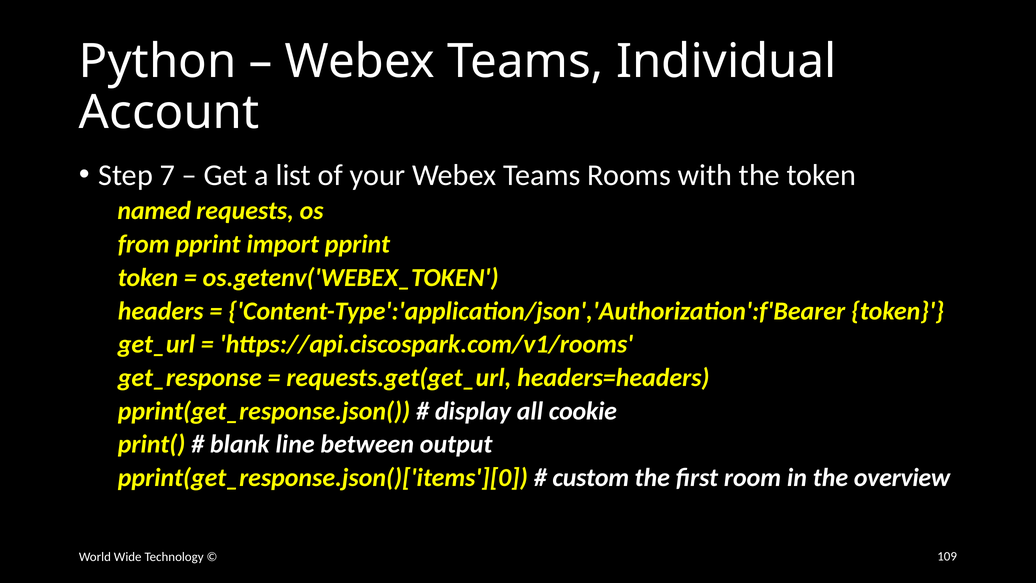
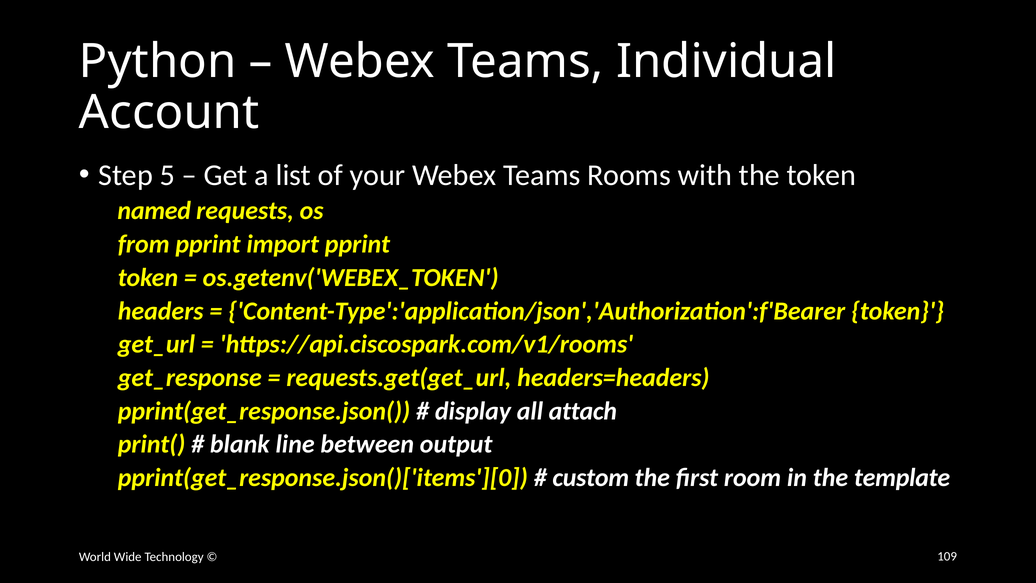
7: 7 -> 5 (167, 175)
cookie: cookie -> attach (583, 411)
overview: overview -> template (902, 478)
